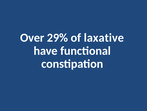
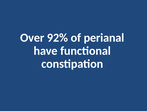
29%: 29% -> 92% (57, 37)
laxative: laxative -> perianal (104, 37)
